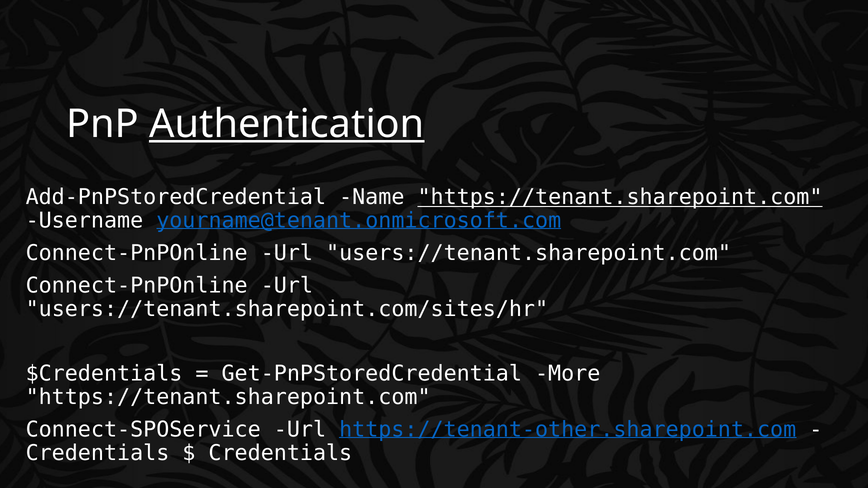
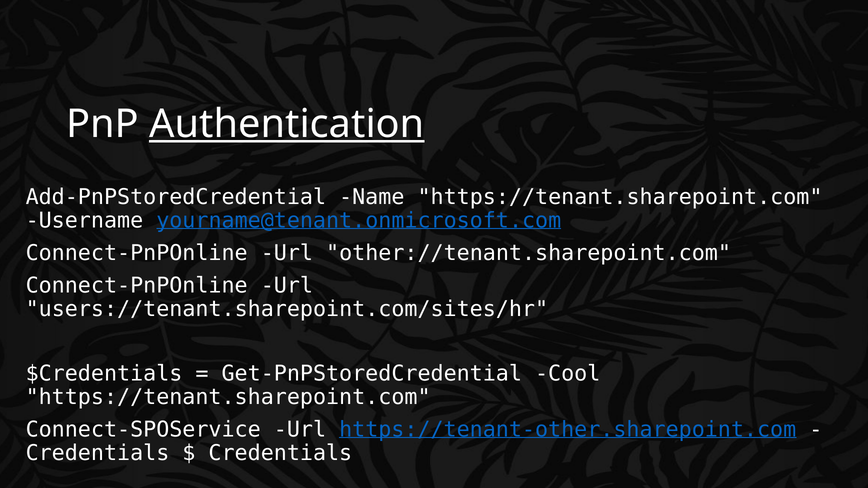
https://tenant.sharepoint.com underline: present -> none (620, 197)
users://tenant.sharepoint.com: users://tenant.sharepoint.com -> other://tenant.sharepoint.com (529, 253)
More: More -> Cool (568, 374)
